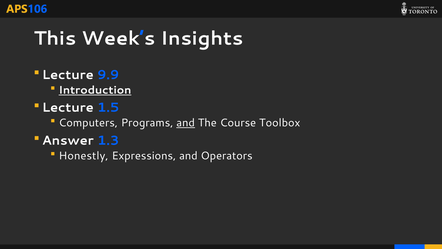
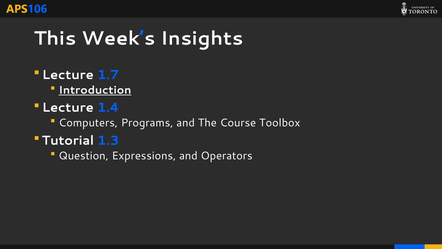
9.9: 9.9 -> 1.7 (108, 75)
1.5: 1.5 -> 1.4 (108, 107)
and underline: present -> none (186, 123)
Answer: Answer -> Tutorial (68, 140)
Honestly: Honestly -> Question (84, 155)
